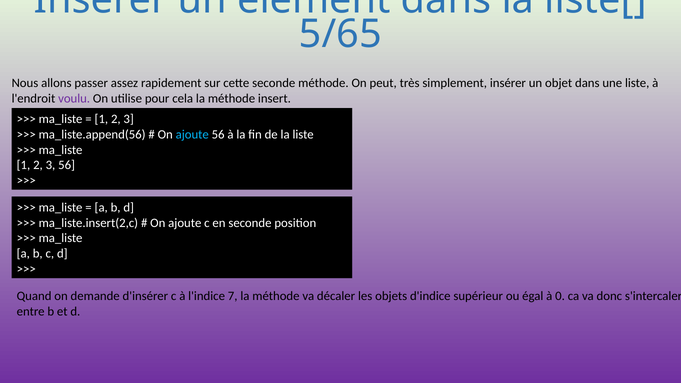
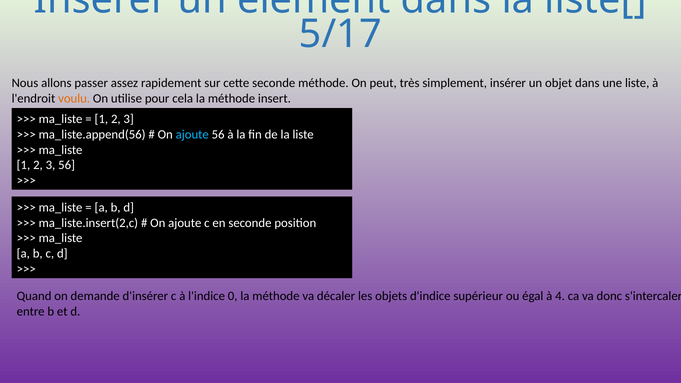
5/65: 5/65 -> 5/17 (340, 34)
voulu colour: purple -> orange (74, 98)
7: 7 -> 0 (233, 296)
0: 0 -> 4 (560, 296)
